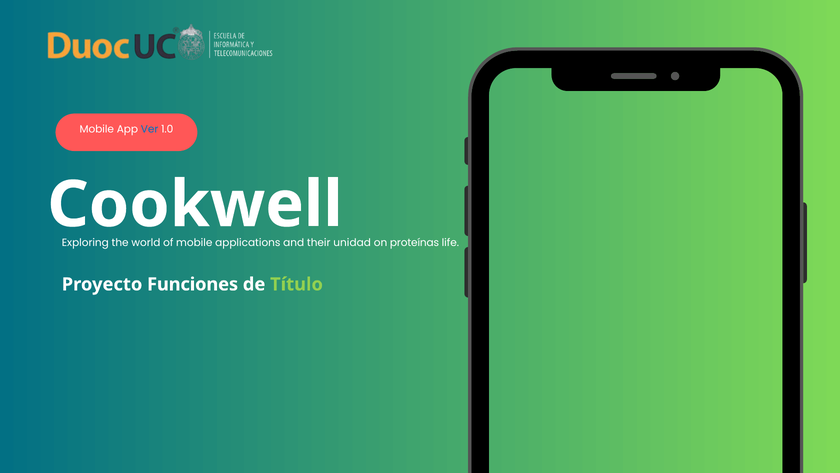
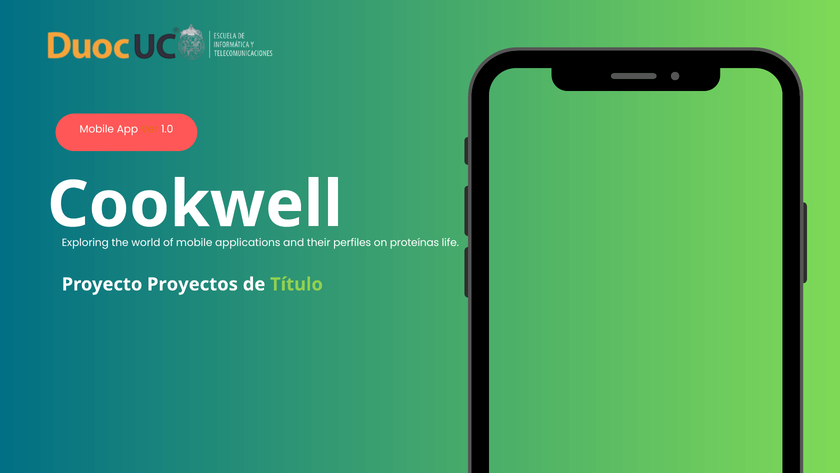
Ver colour: blue -> orange (150, 129)
unidad: unidad -> perfiles (352, 243)
Funciones: Funciones -> Proyectos (192, 284)
